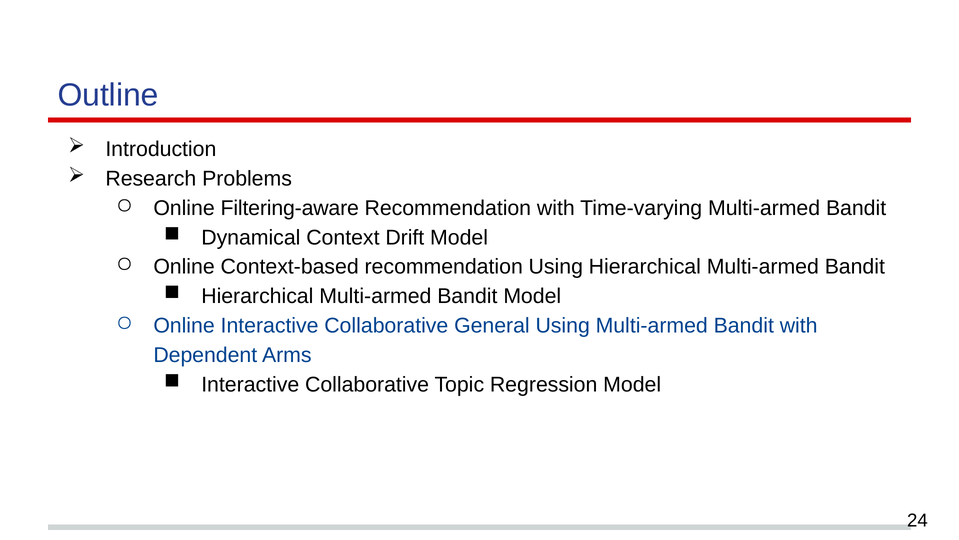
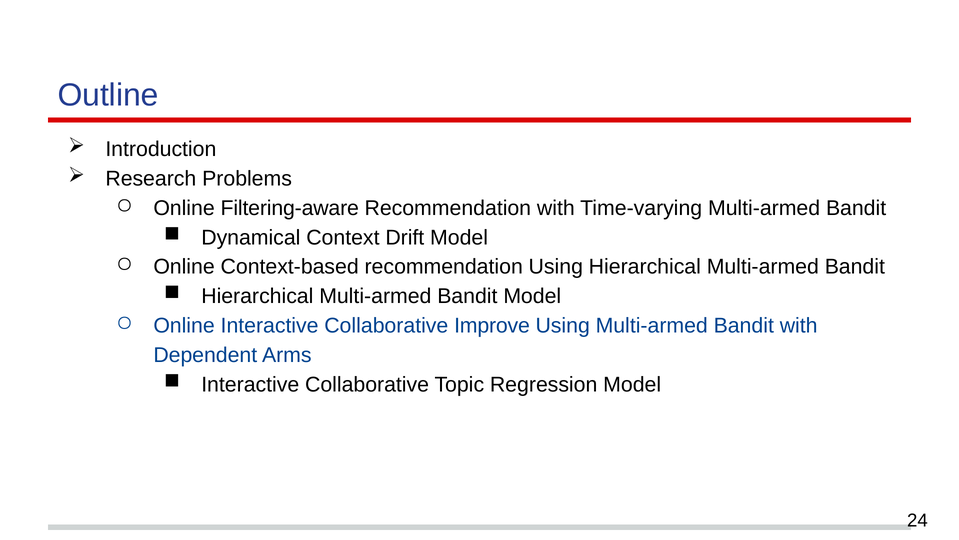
General: General -> Improve (492, 325)
